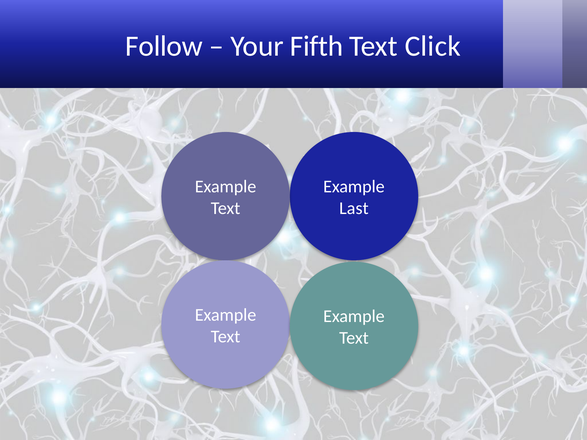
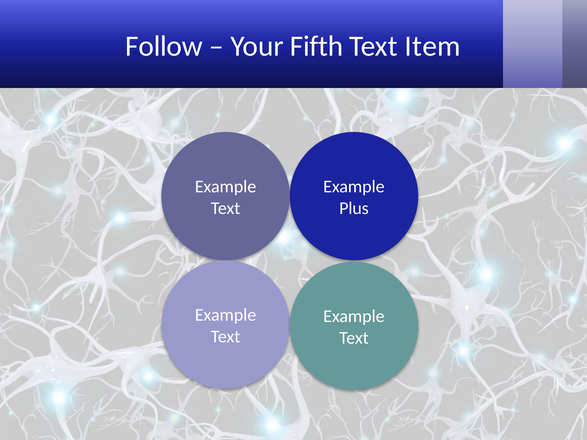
Click: Click -> Item (433, 46)
Last: Last -> Plus (354, 208)
